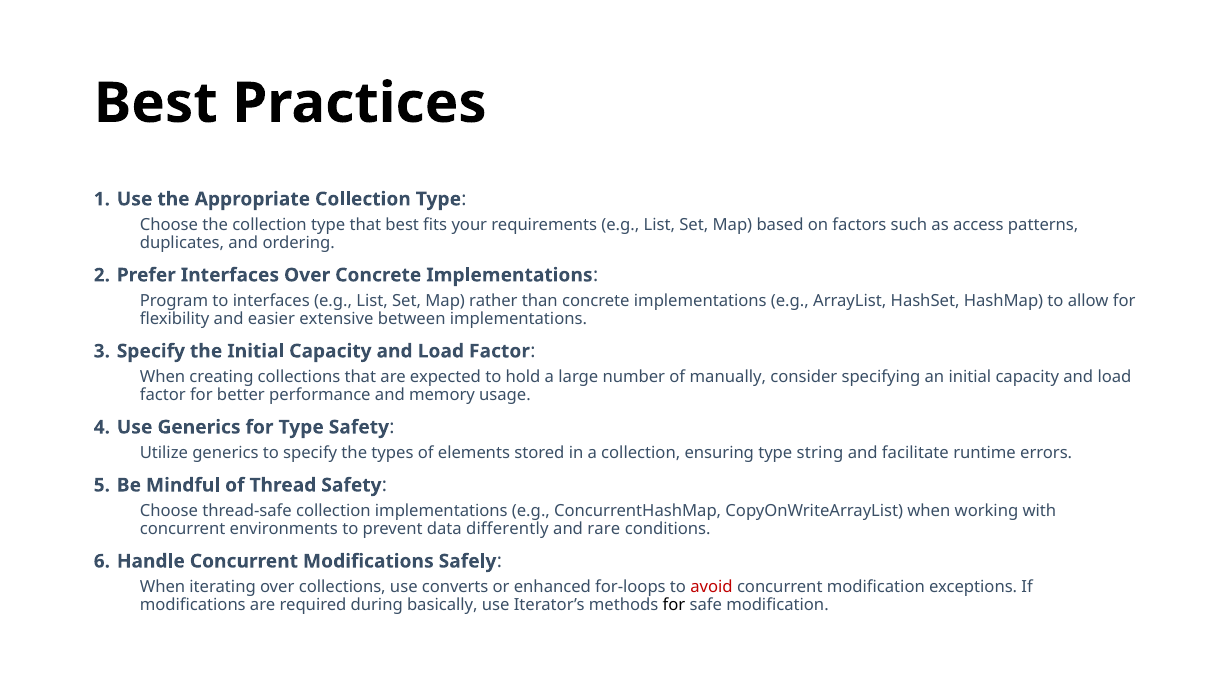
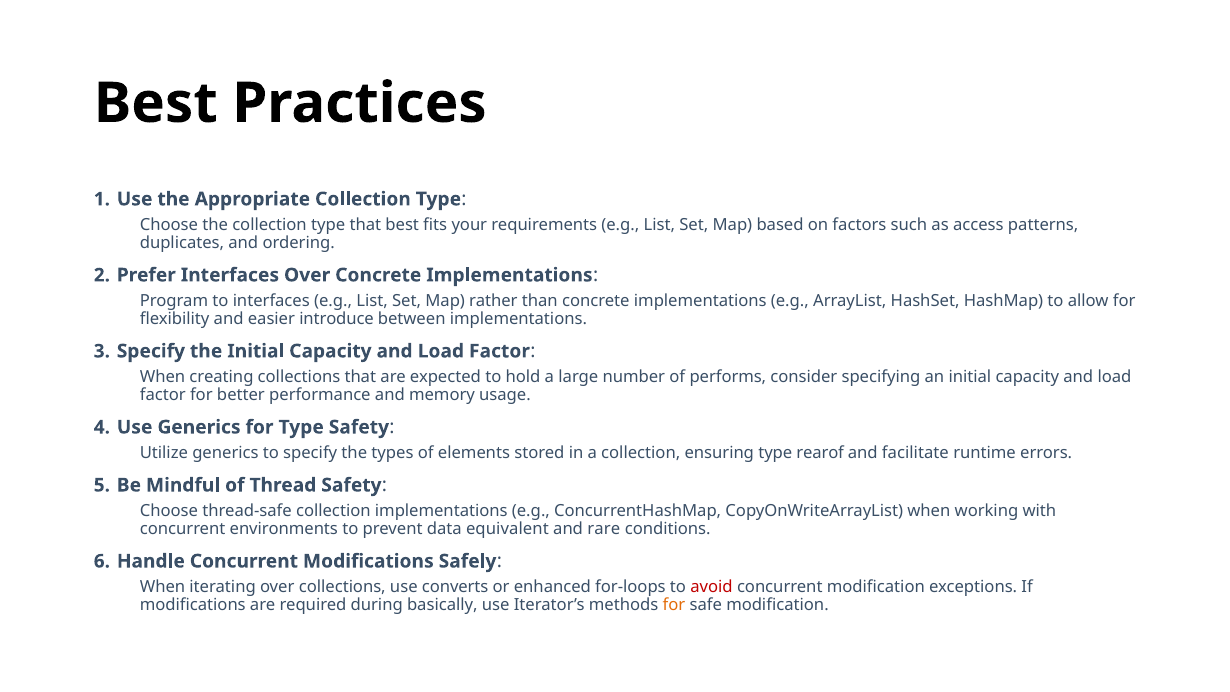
extensive: extensive -> introduce (337, 319)
manually: manually -> performs (728, 377)
string: string -> rearof (820, 453)
differently: differently -> equivalent (507, 529)
for colour: black -> orange (674, 605)
